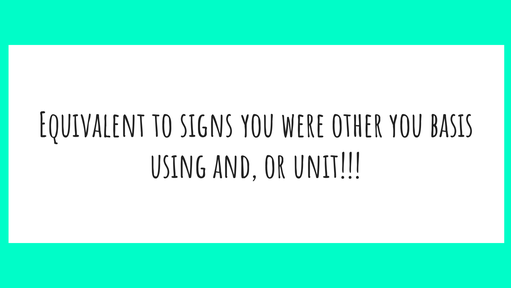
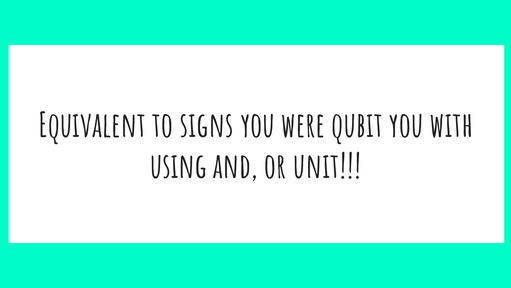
other: other -> qubit (357, 126)
basis: basis -> with (451, 126)
